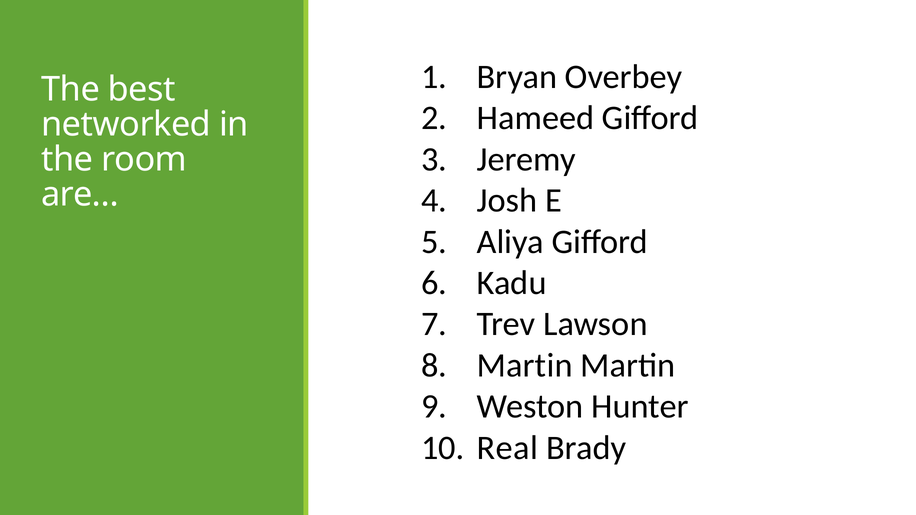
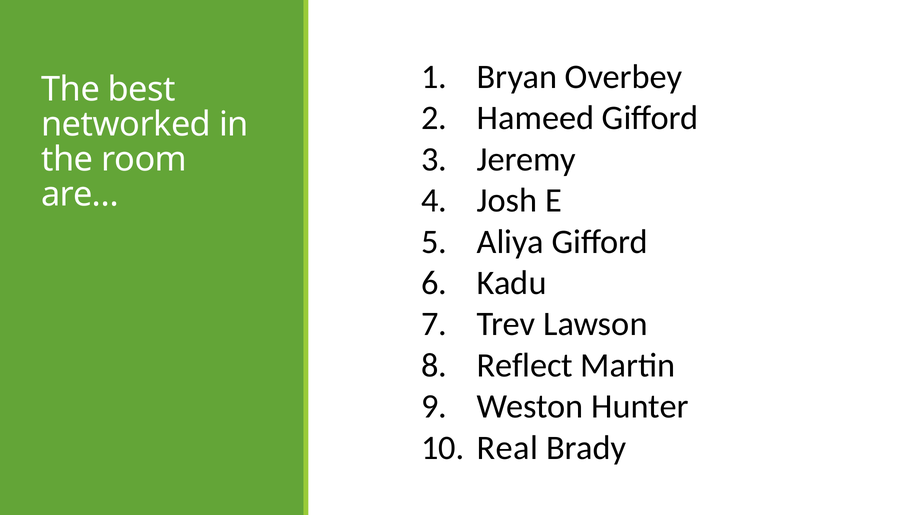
Martin: Martin -> Reflect (525, 365)
